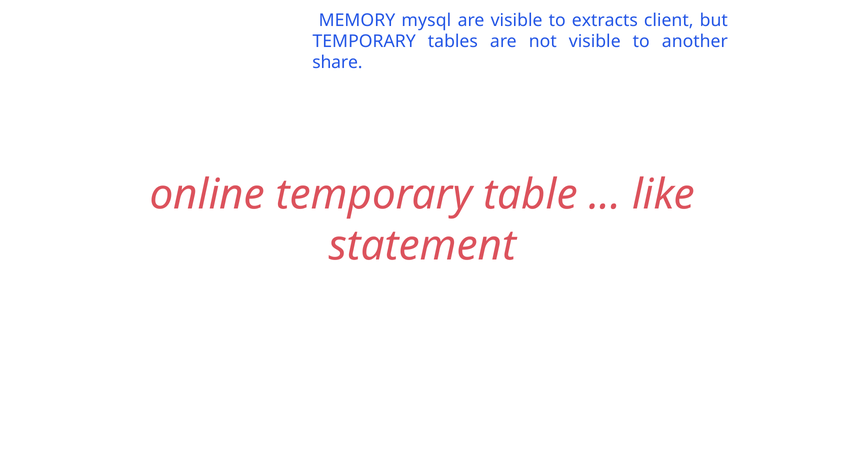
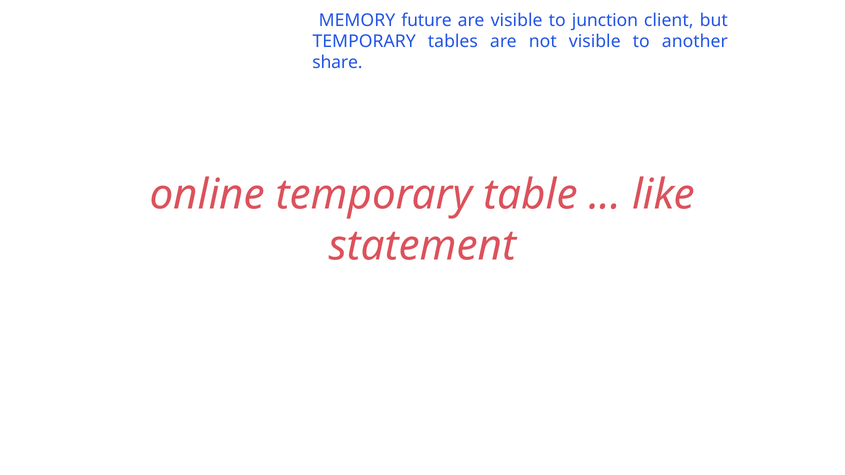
mysql: mysql -> future (427, 20)
extracts: extracts -> junction (605, 20)
